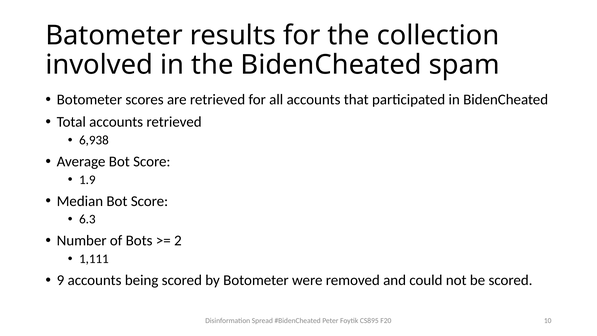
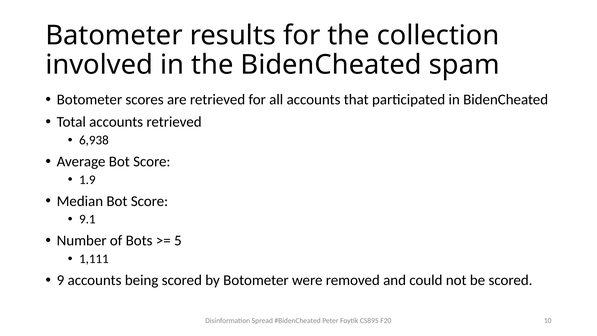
6.3: 6.3 -> 9.1 (87, 219)
2: 2 -> 5 (178, 241)
